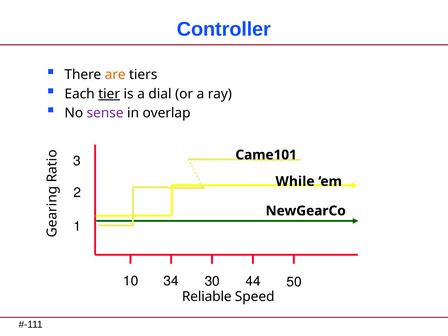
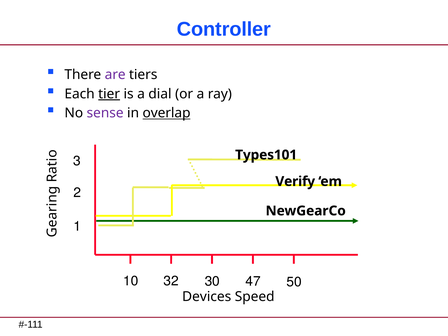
are colour: orange -> purple (115, 75)
overlap underline: none -> present (167, 113)
Came101: Came101 -> Types101 (266, 155)
While: While -> Verify (295, 181)
34: 34 -> 32 (171, 281)
44: 44 -> 47 (253, 281)
Reliable: Reliable -> Devices (207, 297)
